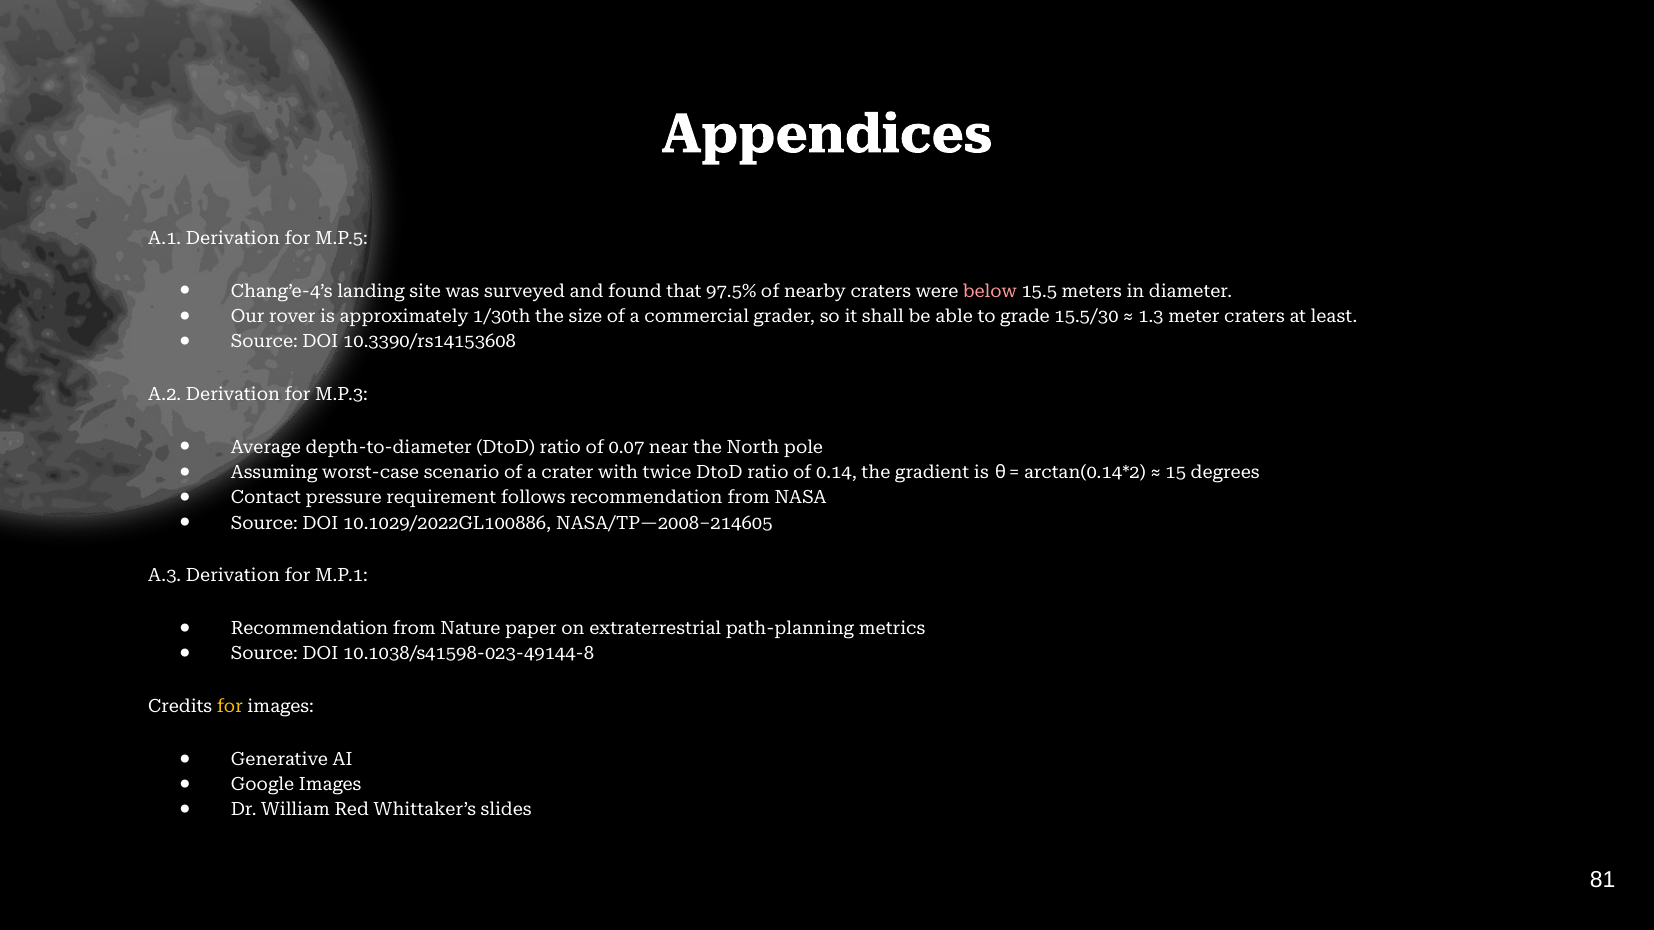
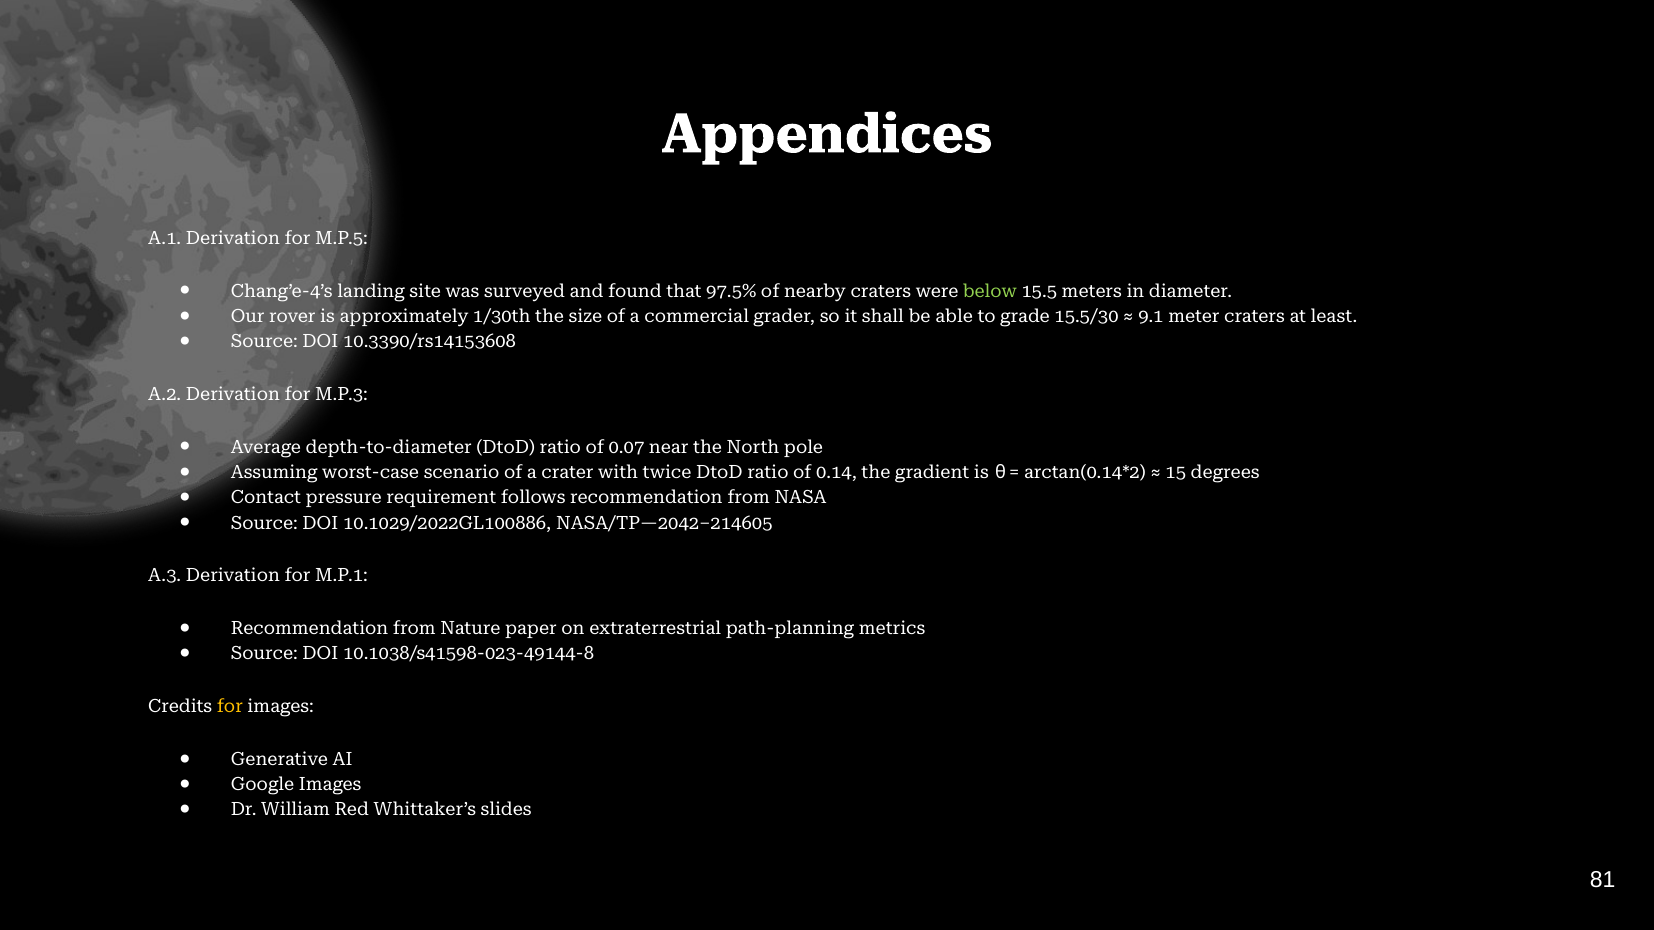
below colour: pink -> light green (990, 291)
1.3: 1.3 -> 9.1 (1151, 317)
NASA/TP—2008–214605: NASA/TP—2008–214605 -> NASA/TP—2042–214605 (664, 523)
